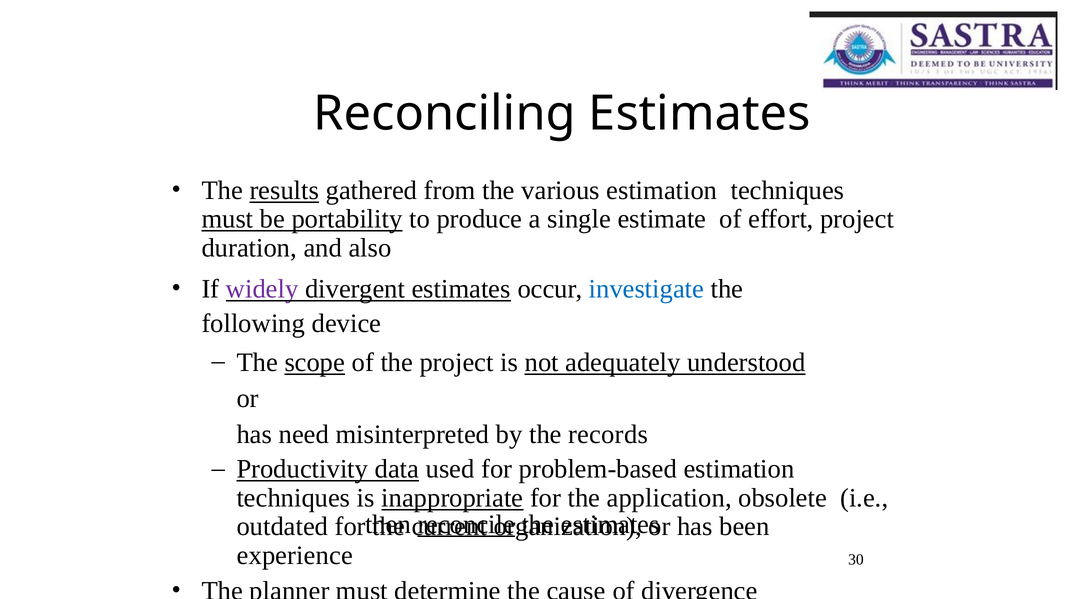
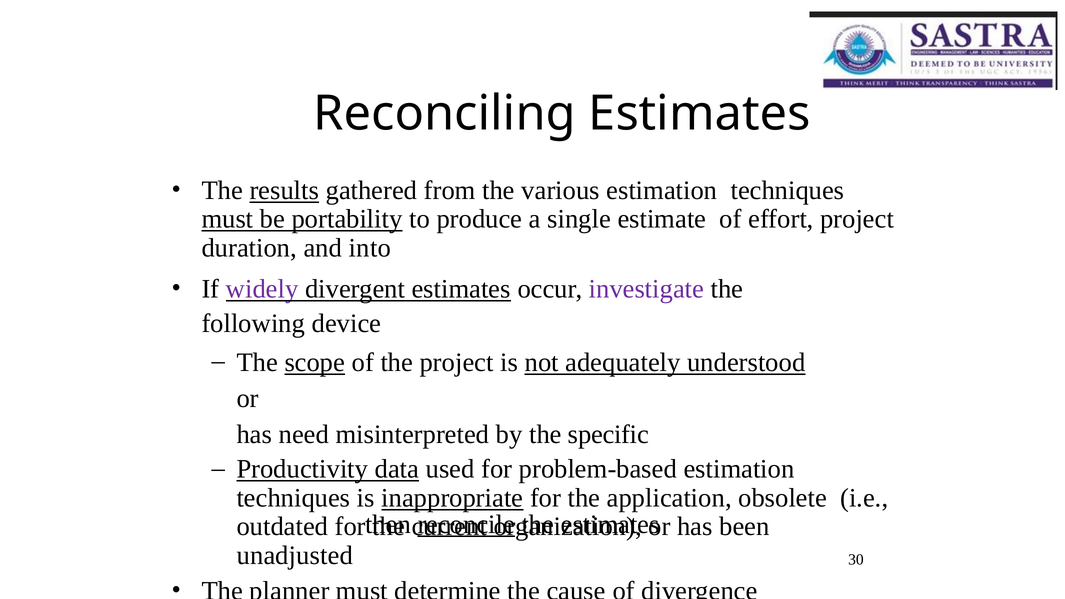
also: also -> into (370, 248)
investigate colour: blue -> purple (646, 289)
records: records -> specific (608, 435)
experience: experience -> unadjusted (295, 555)
